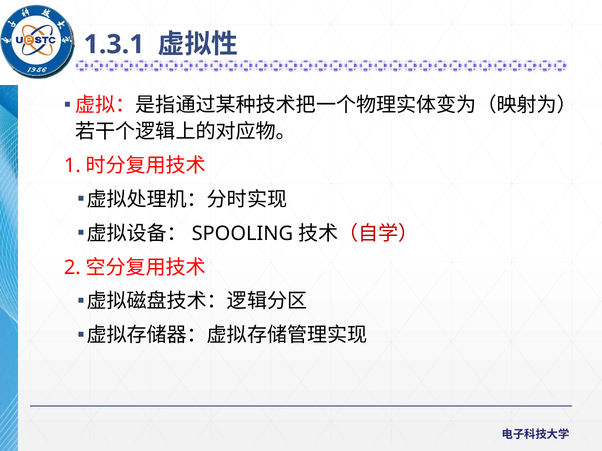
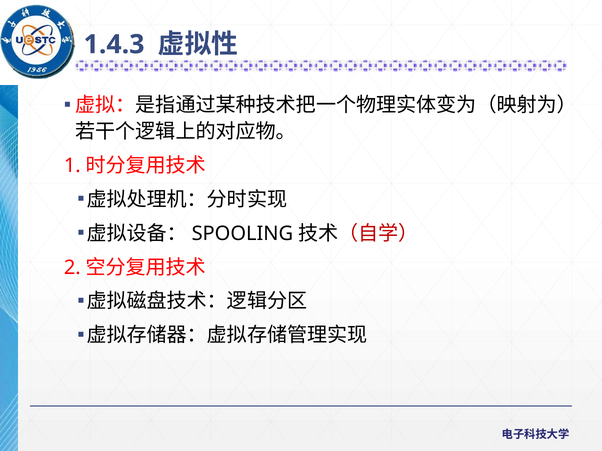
1.3.1: 1.3.1 -> 1.4.3 (114, 44)
